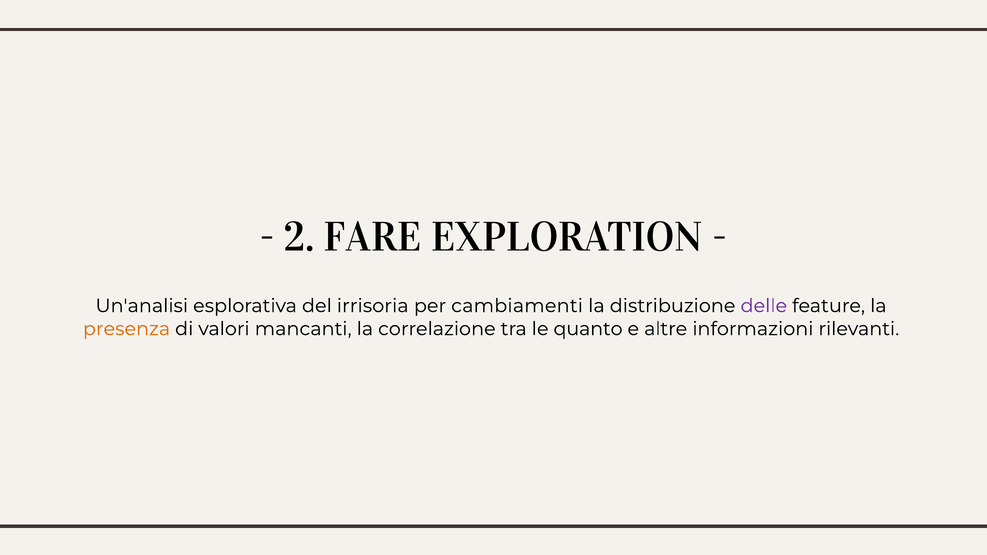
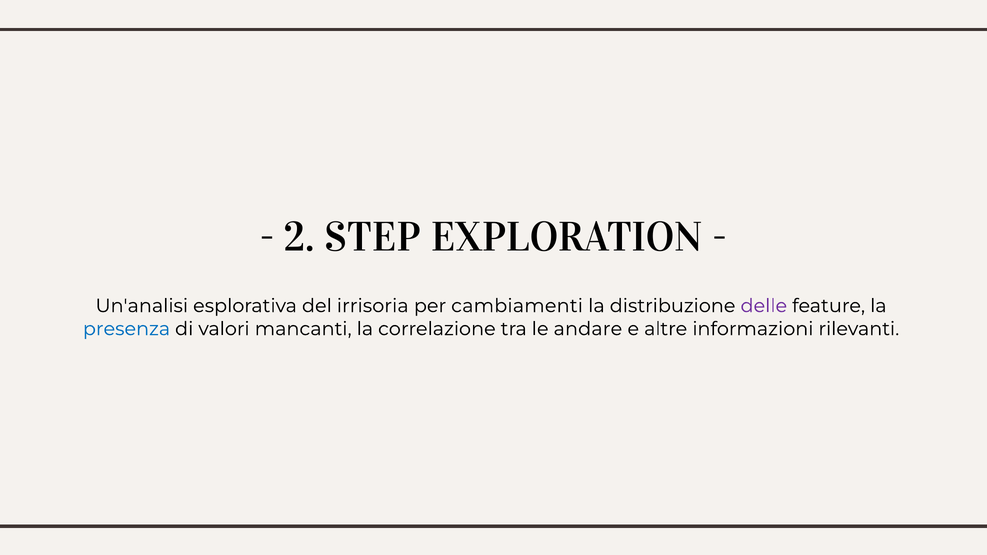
FARE: FARE -> STEP (373, 237)
presenza colour: orange -> blue (127, 329)
quanto: quanto -> andare (588, 329)
